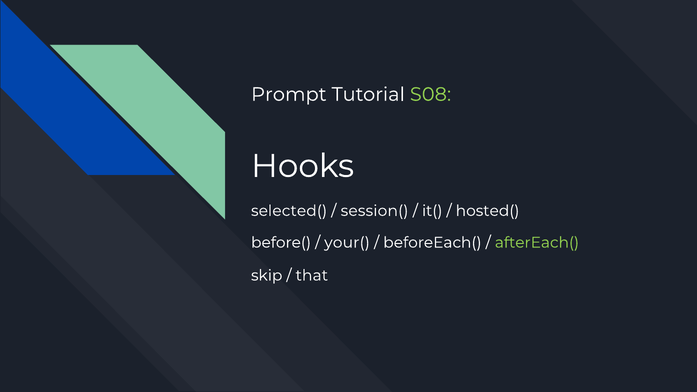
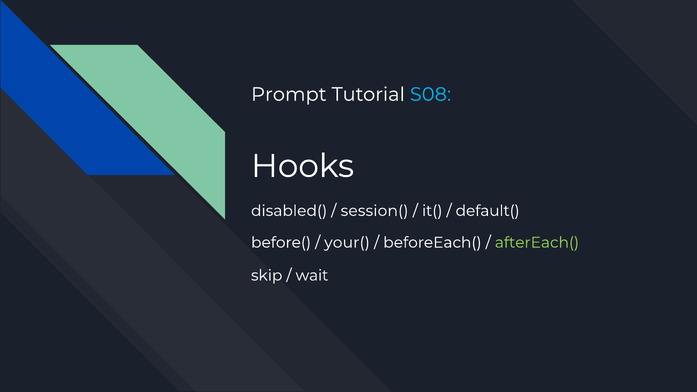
S08 colour: light green -> light blue (430, 94)
selected(: selected( -> disabled( (289, 211)
hosted(: hosted( -> default( (488, 211)
that: that -> wait (312, 275)
